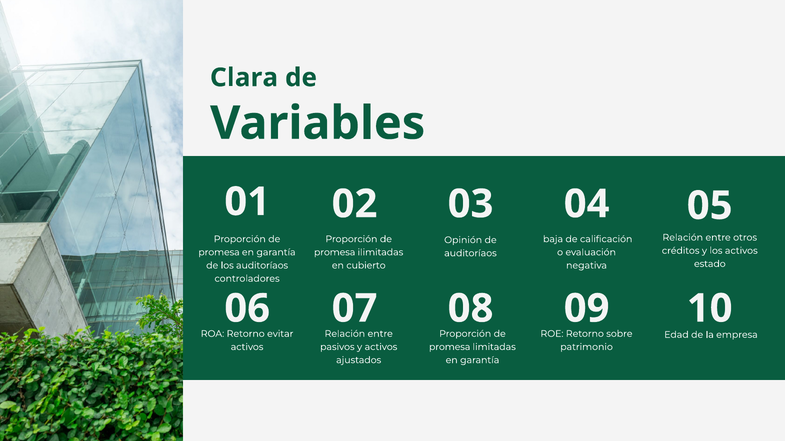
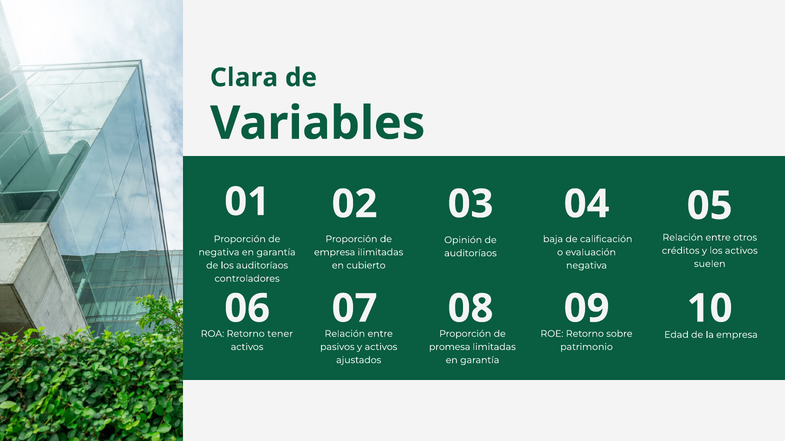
promesa: promesa -> negativa (219, 253)
promesa: promesa -> empresa (335, 253)
estado: estado -> suelen (710, 264)
evitar: evitar -> tener (280, 334)
